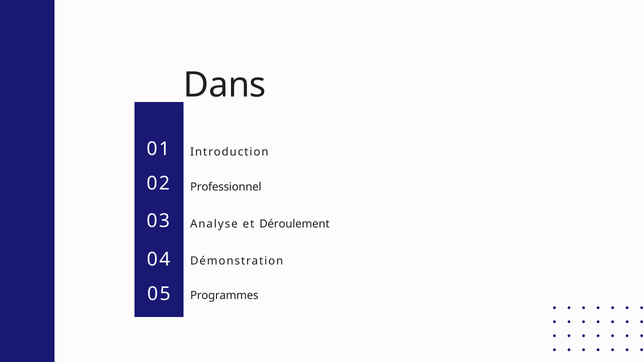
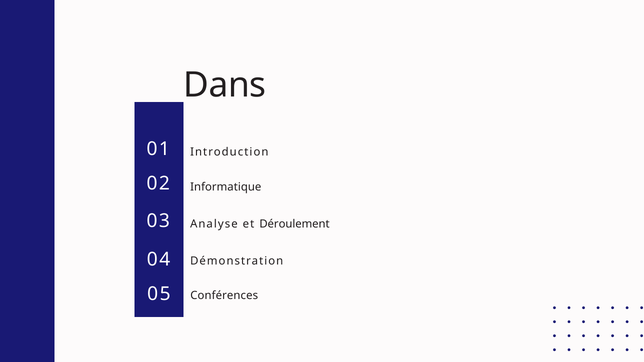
Professionnel: Professionnel -> Informatique (226, 187)
Programmes: Programmes -> Conférences (224, 296)
